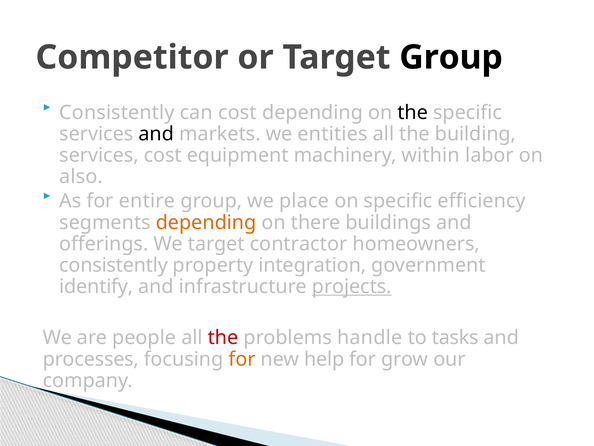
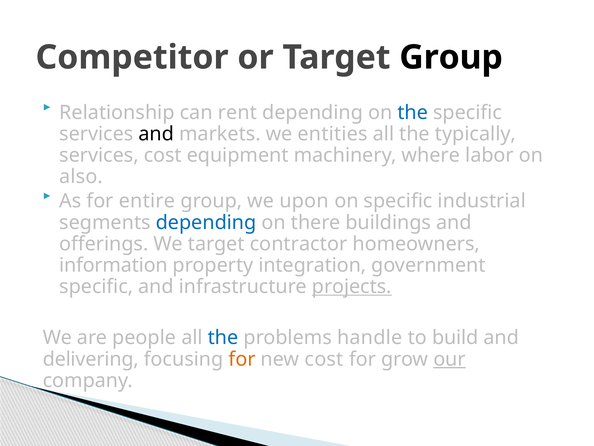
Consistently: Consistently -> Relationship (117, 112)
can cost: cost -> rent (237, 112)
the colour: black -> blue (413, 112)
building: building -> typically (475, 134)
within: within -> where (431, 155)
place: place -> upon (304, 201)
efficiency: efficiency -> industrial (482, 201)
depending colour: orange -> blue (206, 222)
consistently: consistently -> information (114, 265)
identify: identify -> specific (96, 286)
the colour: red -> blue (223, 337)
tasks: tasks -> build (455, 337)
processes: processes -> delivering (91, 359)
new help: help -> cost (324, 359)
our underline: none -> present (450, 359)
